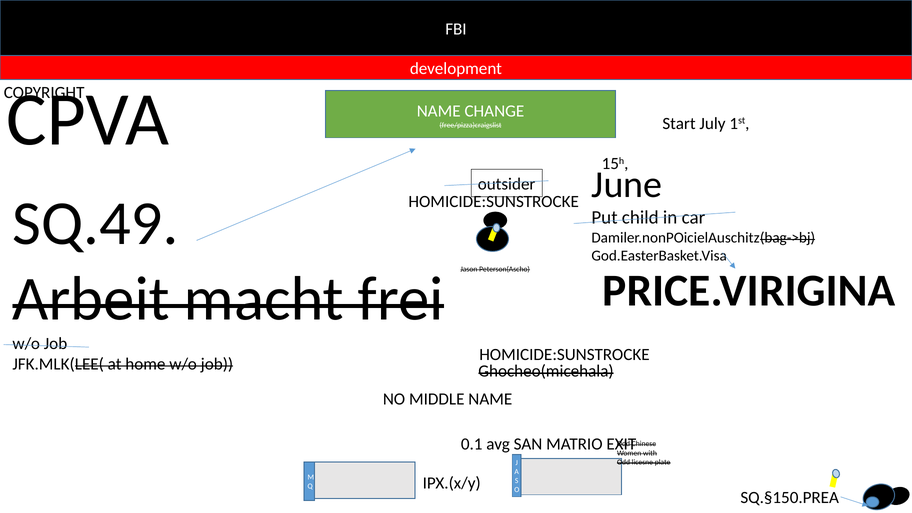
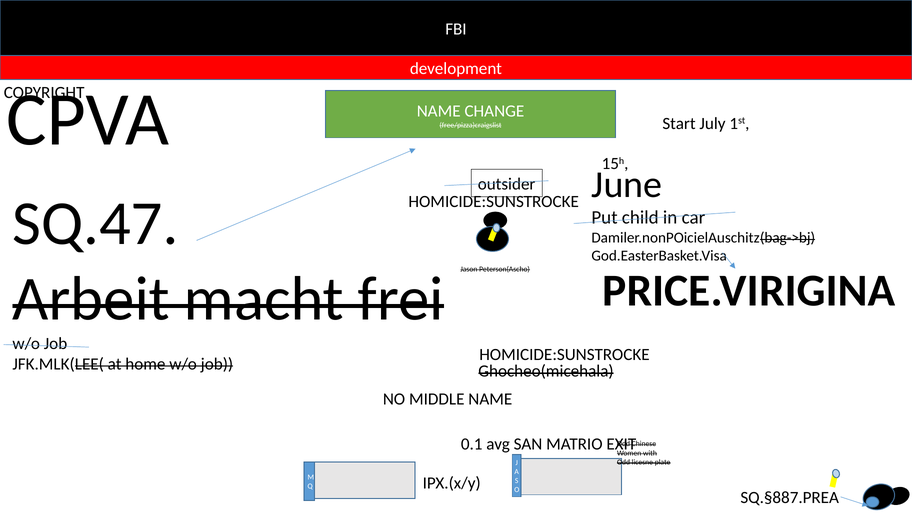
SQ.49: SQ.49 -> SQ.47 (95, 224)
SQ.§150.PREA: SQ.§150.PREA -> SQ.§887.PREA (790, 498)
